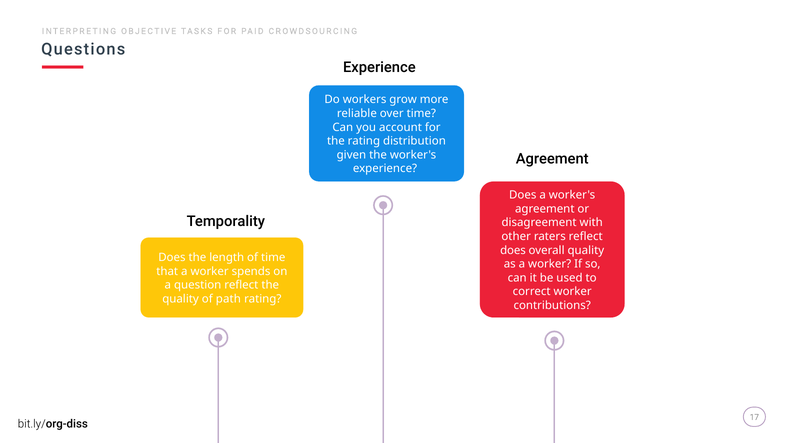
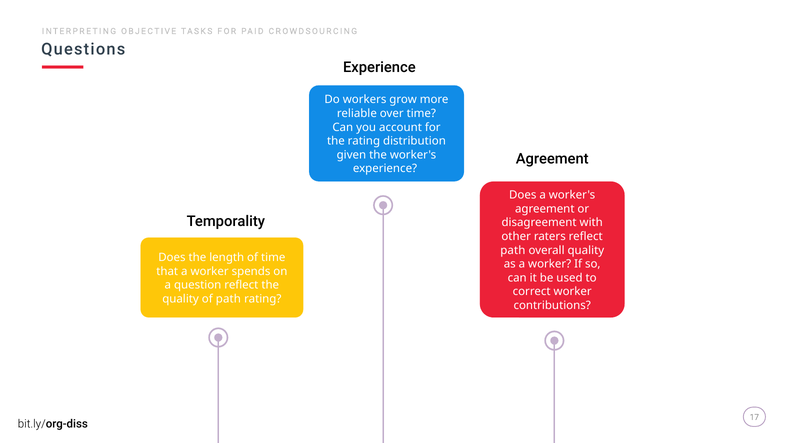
does: does -> path (513, 250)
